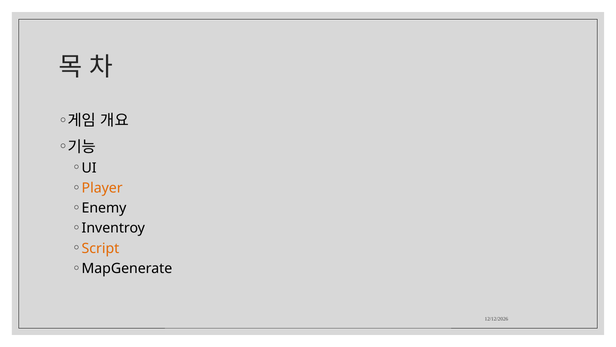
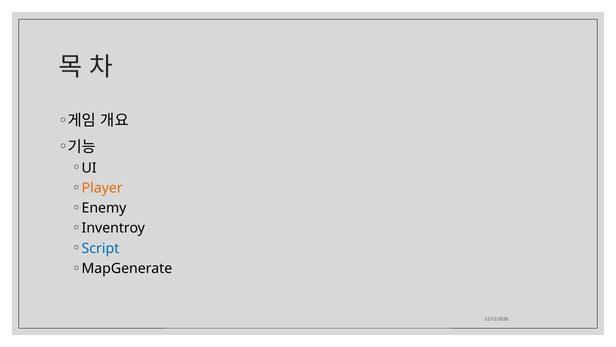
Script colour: orange -> blue (100, 248)
